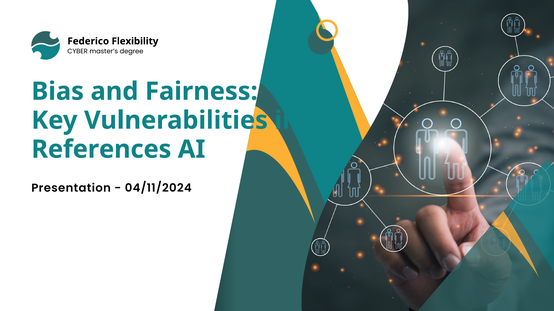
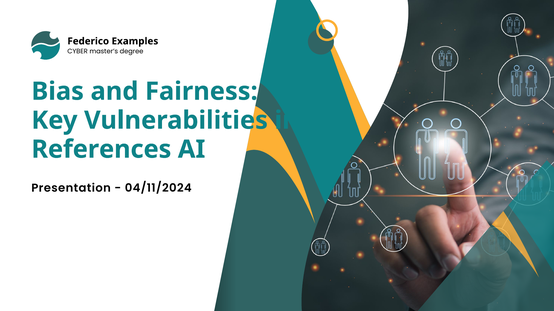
Flexibility: Flexibility -> Examples (135, 41)
